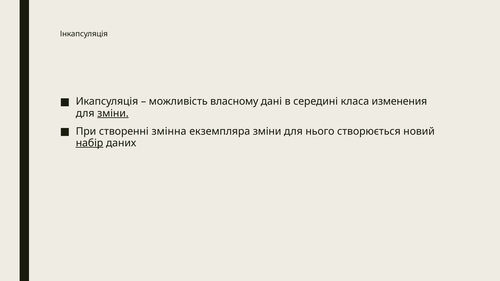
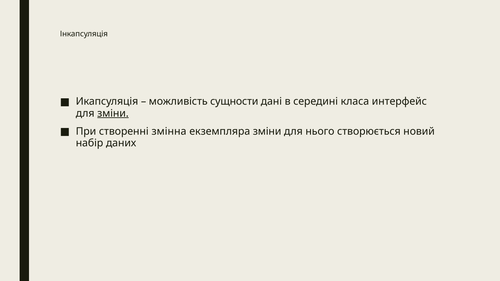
власному: власному -> сущности (234, 102)
изменения: изменения -> интерфейс (399, 102)
набір underline: present -> none (89, 143)
